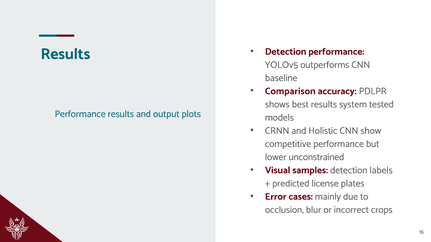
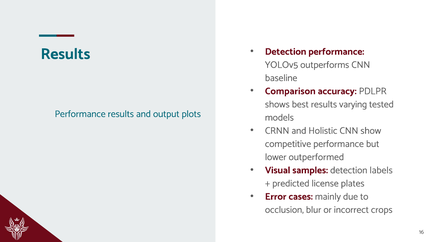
system: system -> varying (353, 104)
unconstrained: unconstrained -> outperformed (316, 157)
